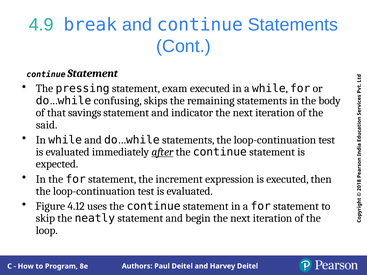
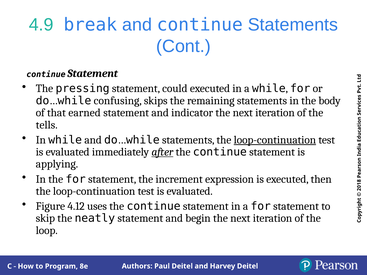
exam: exam -> could (175, 89)
savings: savings -> earned (85, 113)
said: said -> tells (47, 125)
loop-continuation underline: none -> present (275, 140)
expected: expected -> applying (57, 164)
